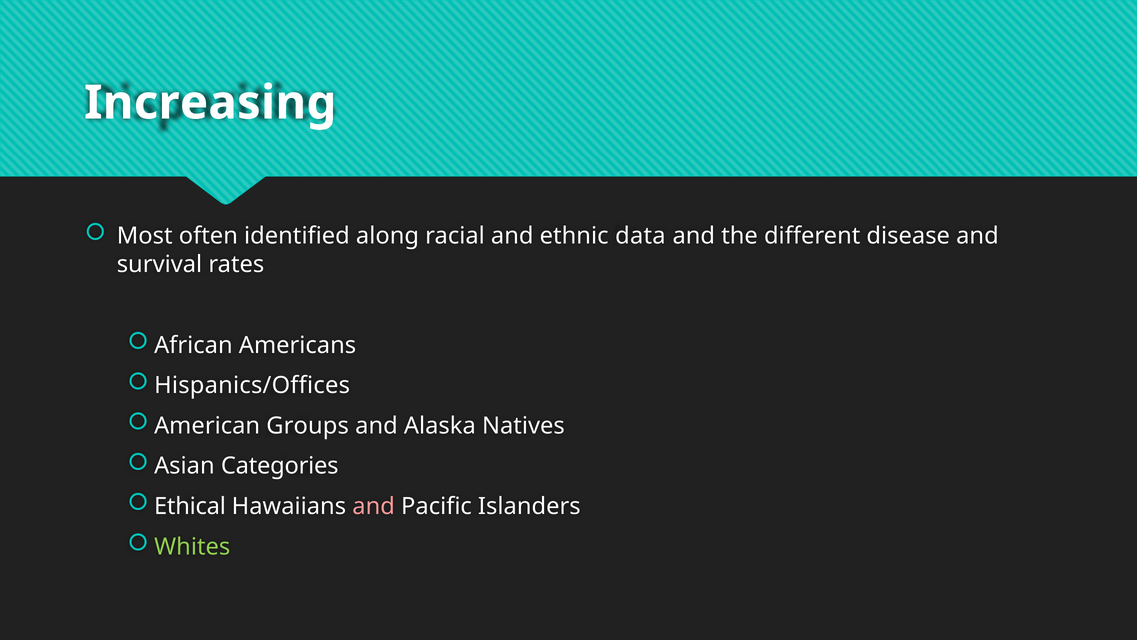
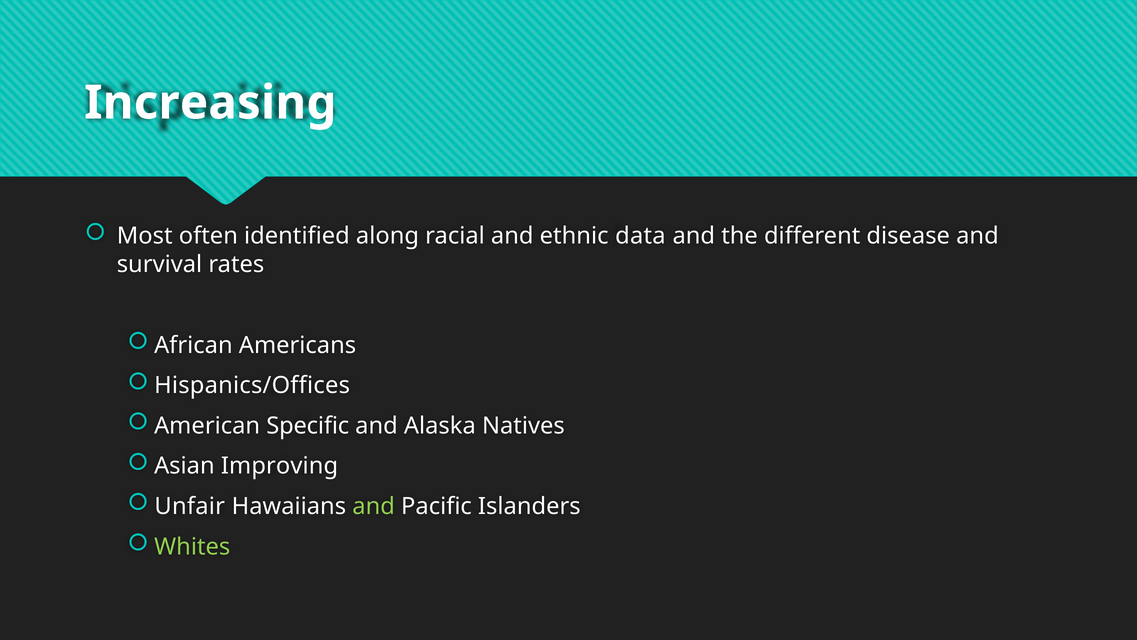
Groups: Groups -> Specific (308, 426)
Categories: Categories -> Improving (280, 466)
Ethical: Ethical -> Unfair (190, 506)
and colour: pink -> light green (374, 506)
